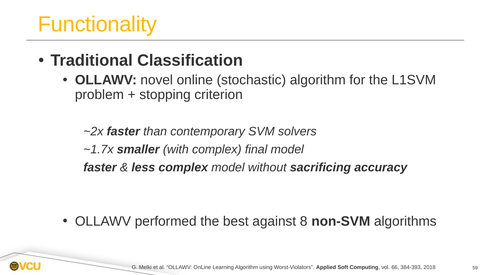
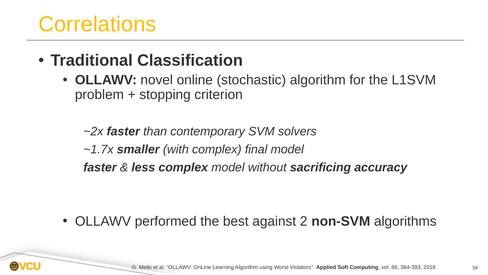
Functionality: Functionality -> Correlations (97, 24)
8: 8 -> 2 (304, 221)
